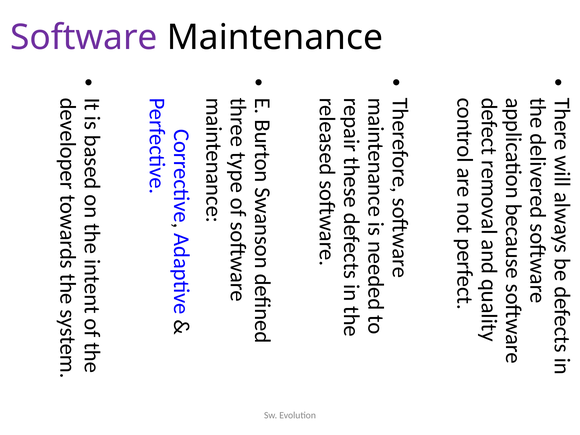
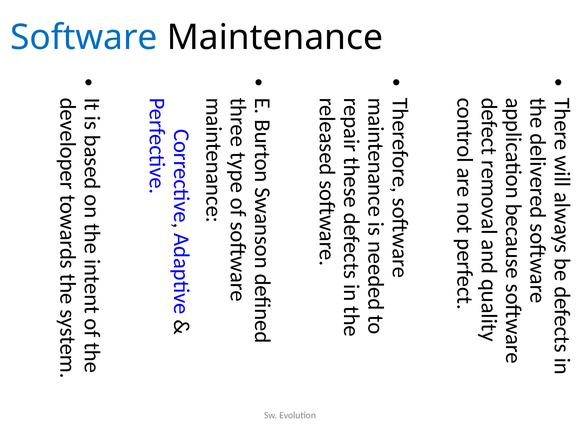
Software colour: purple -> blue (84, 37)
